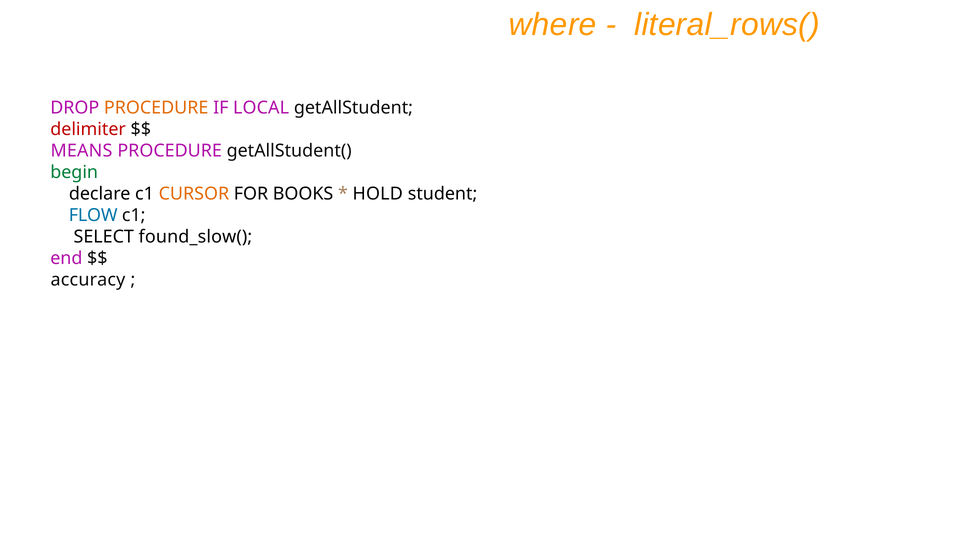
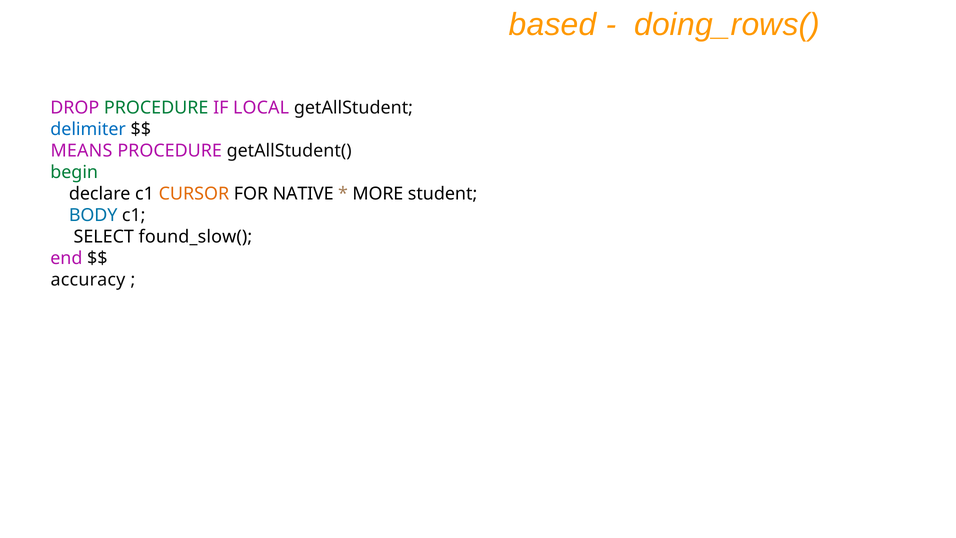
where: where -> based (553, 25)
literal_rows(: literal_rows( -> doing_rows( (727, 25)
PROCEDURE colour: orange -> green (156, 108)
delimiter colour: red -> blue (88, 129)
BOOKS: BOOKS -> NATIVE (303, 194)
HOLD: HOLD -> MORE (378, 194)
FLOW: FLOW -> BODY (93, 215)
